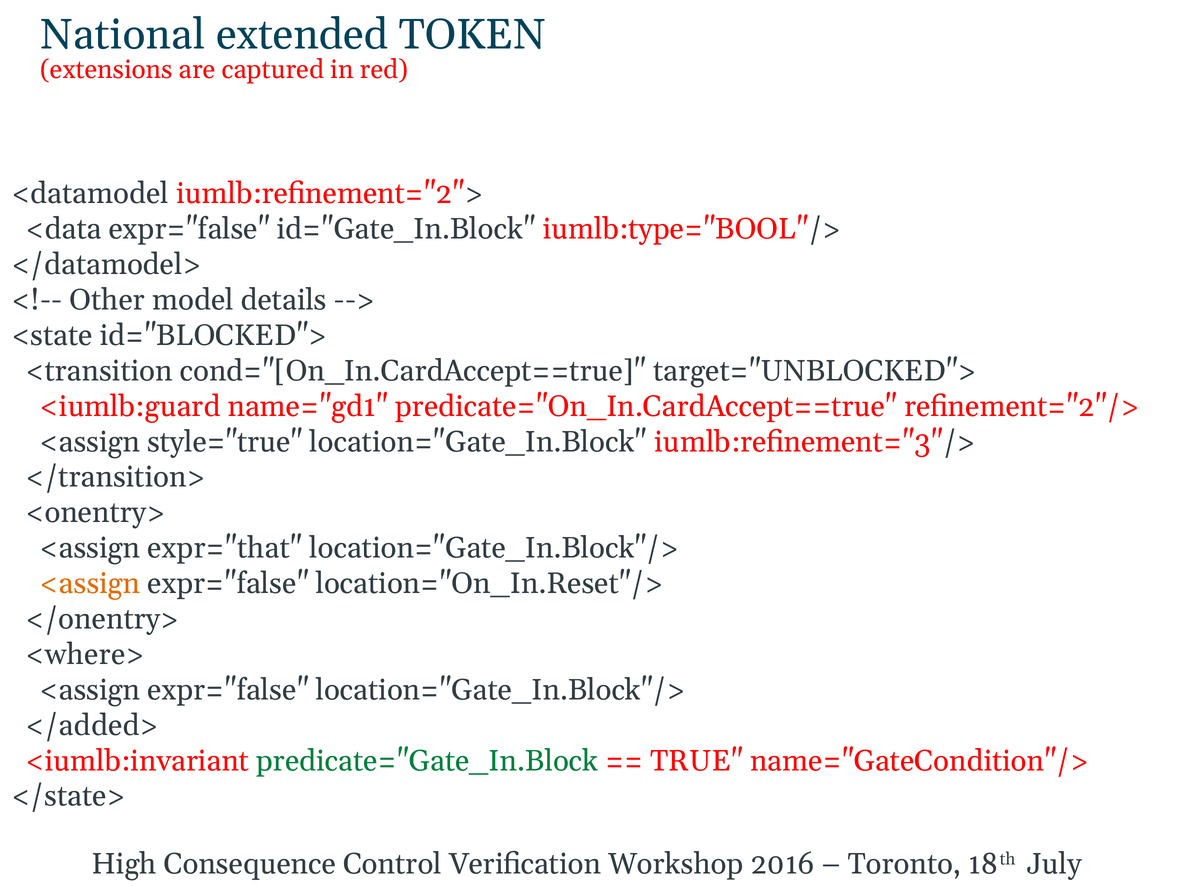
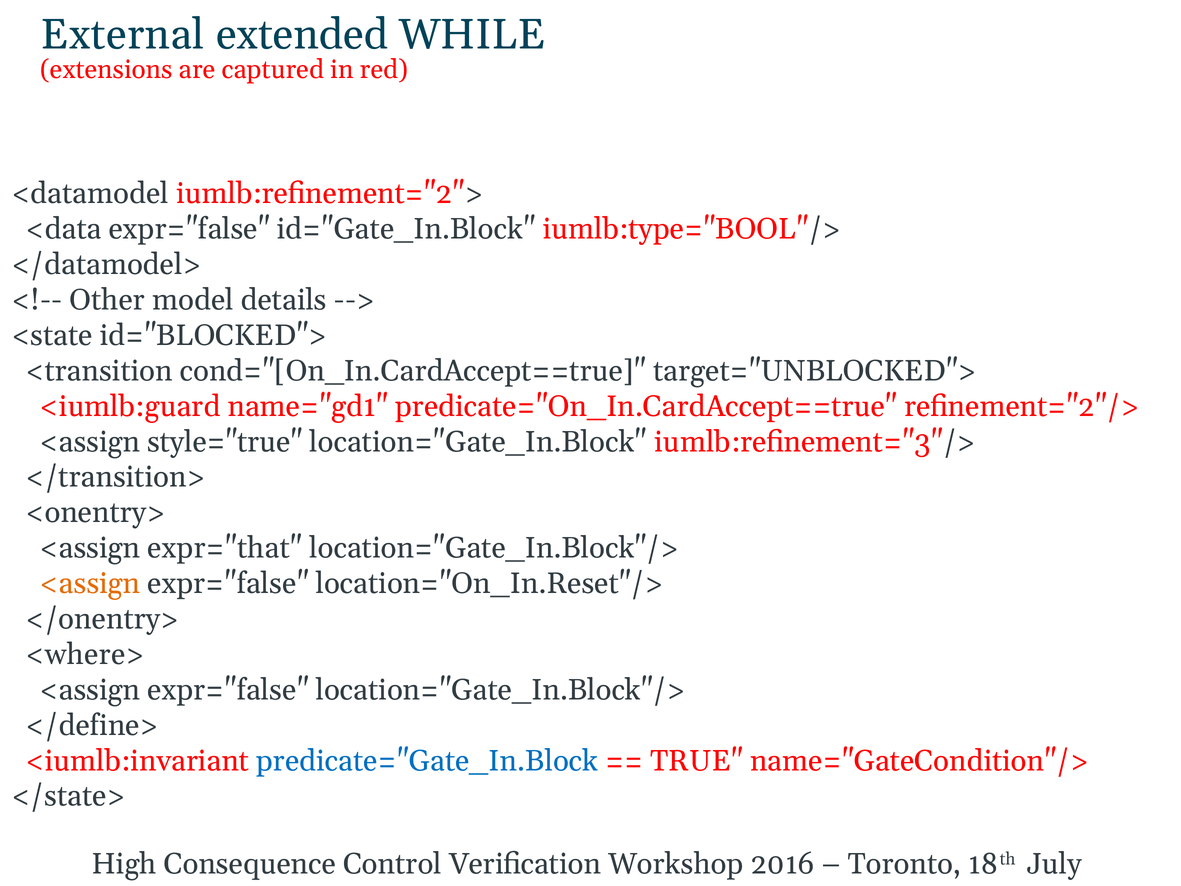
National: National -> External (123, 34)
TOKEN: TOKEN -> WHILE (472, 34)
</added>: </added> -> </define> (92, 725)
predicate="Gate_In.Block colour: green -> blue (427, 761)
